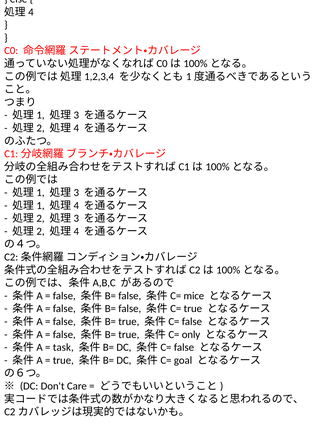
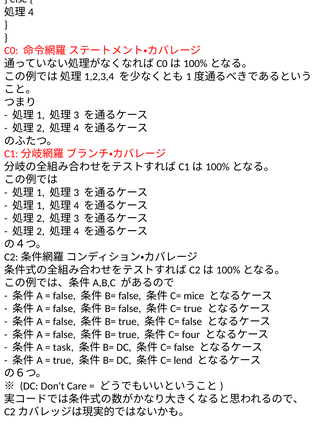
only: only -> four (191, 334)
goal: goal -> lend (183, 360)
